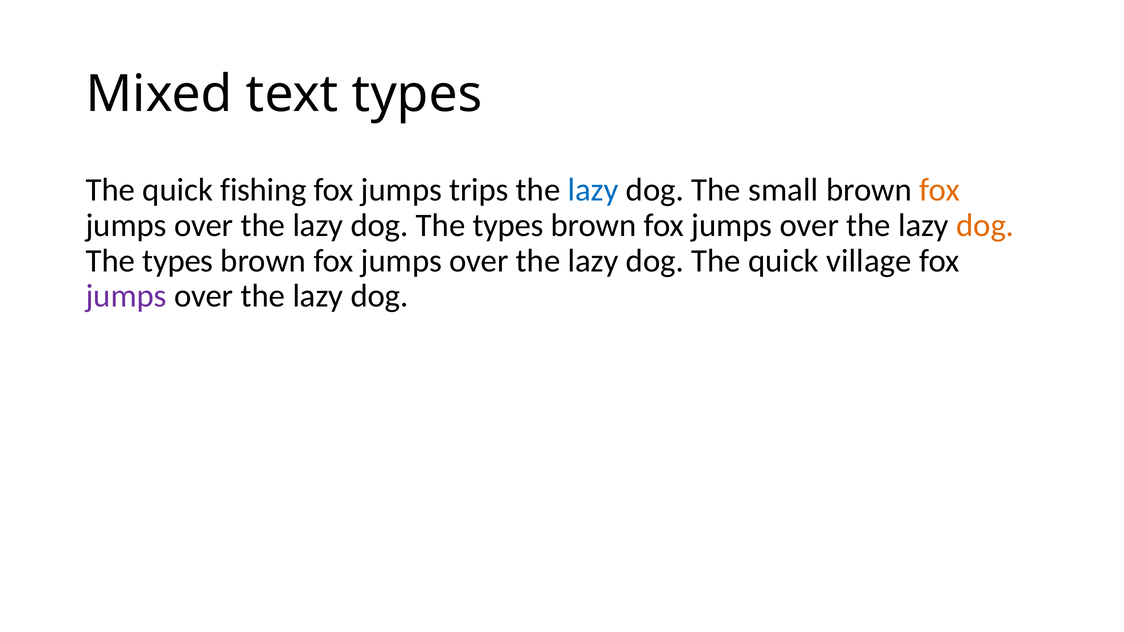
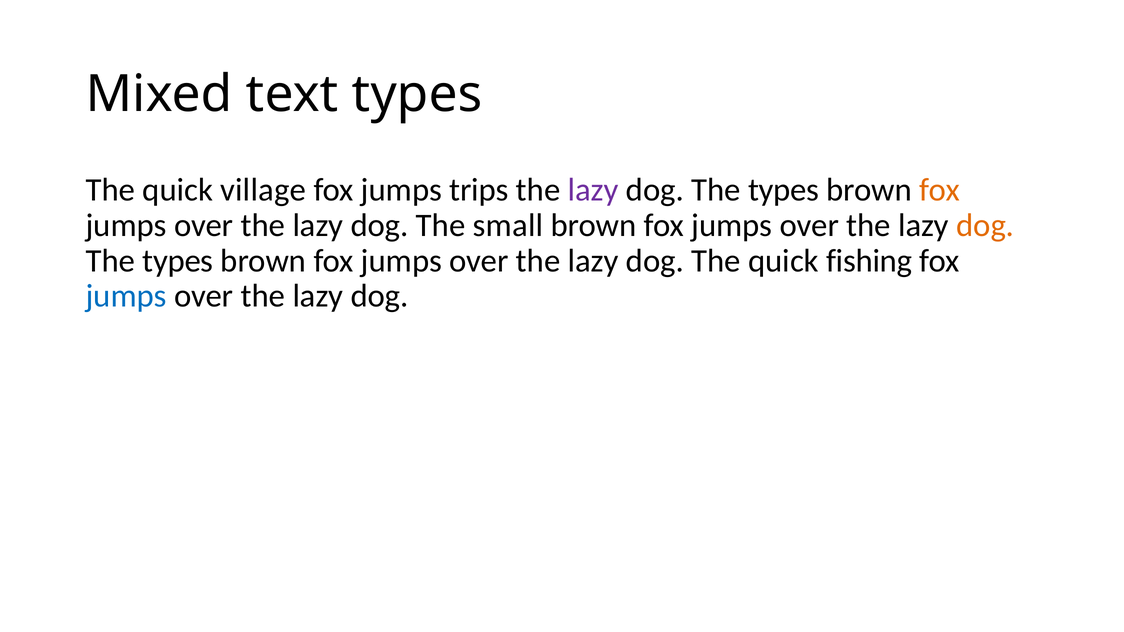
fishing: fishing -> village (263, 190)
lazy colour: blue -> purple (593, 190)
small: small -> types (784, 190)
types: types -> small (508, 225)
village: village -> fishing (869, 261)
jumps colour: purple -> blue (126, 296)
